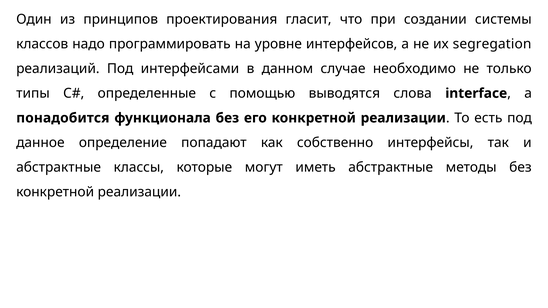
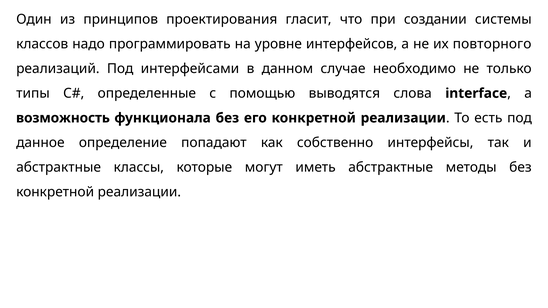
segregation: segregation -> повторного (492, 44)
понадобится: понадобится -> возможность (63, 118)
